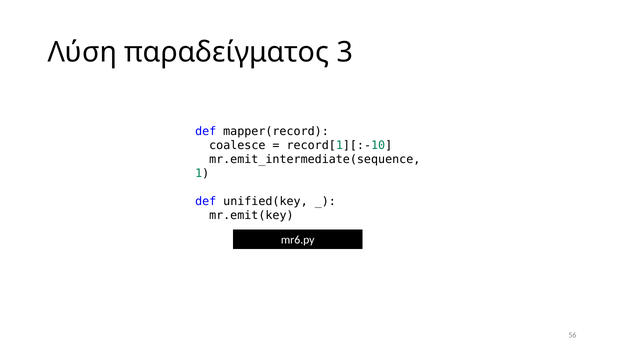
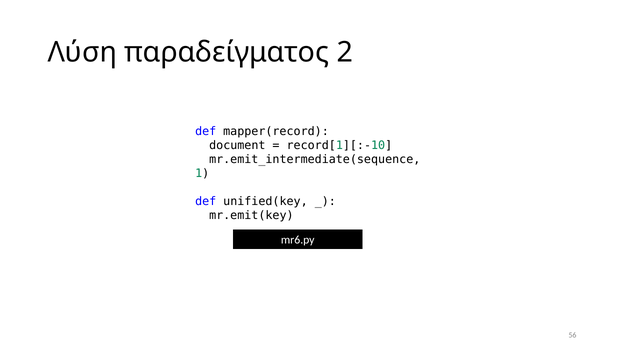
3: 3 -> 2 (345, 52)
coalesce: coalesce -> document (237, 145)
